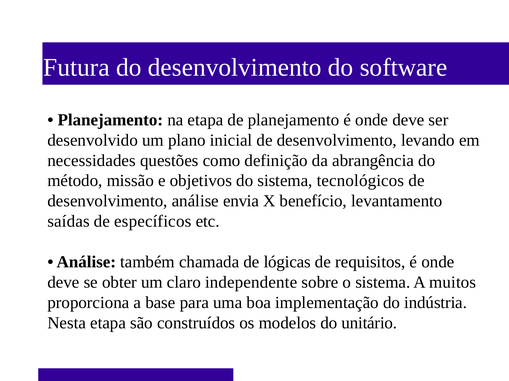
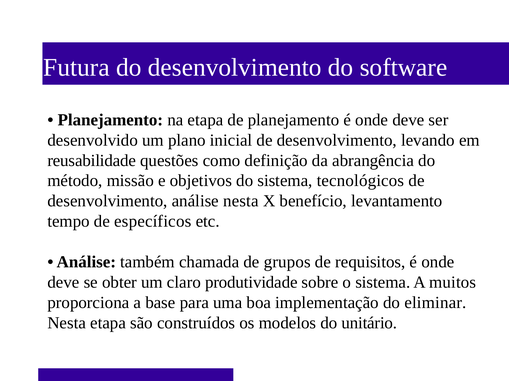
necessidades: necessidades -> reusabilidade (92, 161)
análise envia: envia -> nesta (241, 201)
saídas: saídas -> tempo (69, 222)
lógicas: lógicas -> grupos (287, 263)
independente: independente -> produtividade (251, 283)
indústria: indústria -> eliminar (435, 303)
